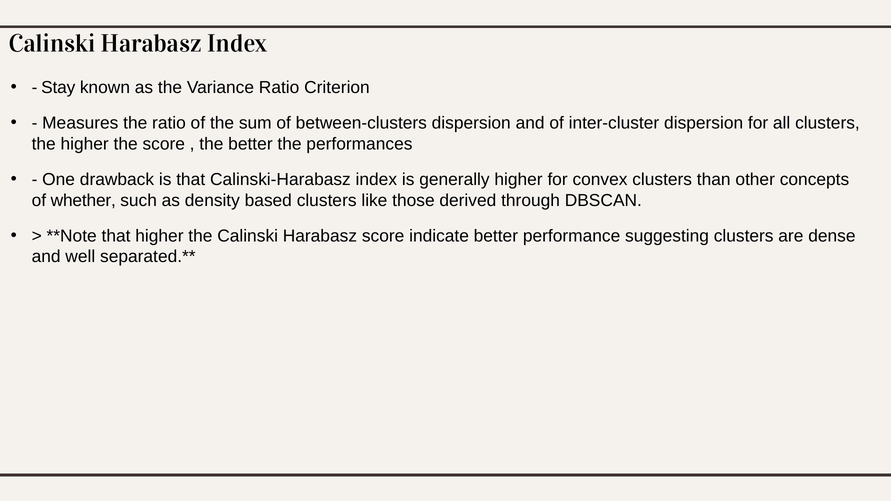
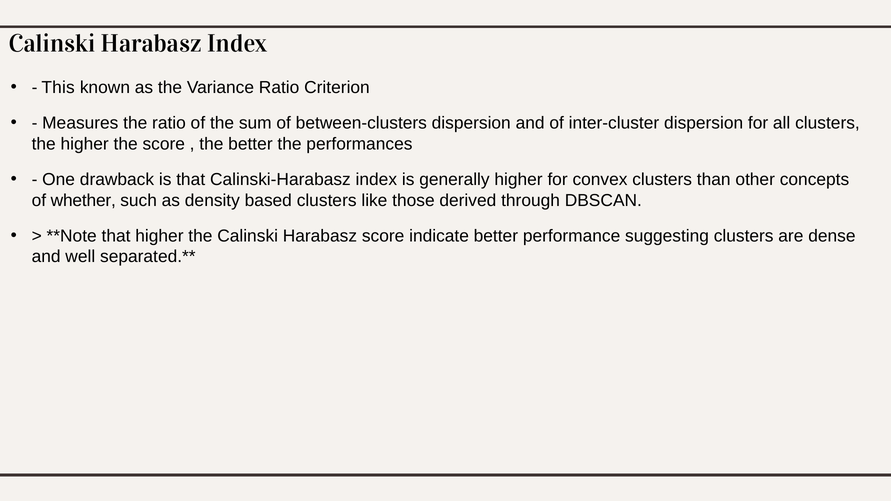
Stay: Stay -> This (58, 88)
